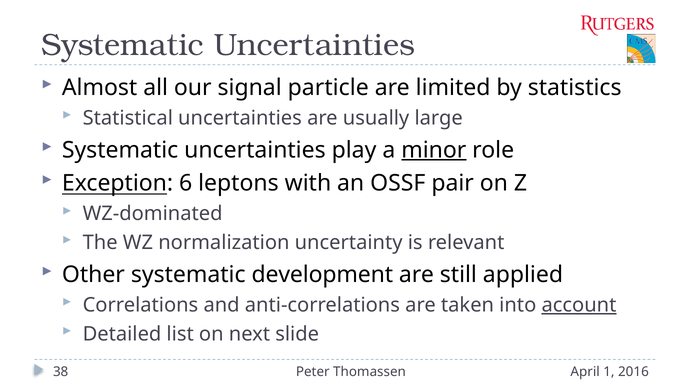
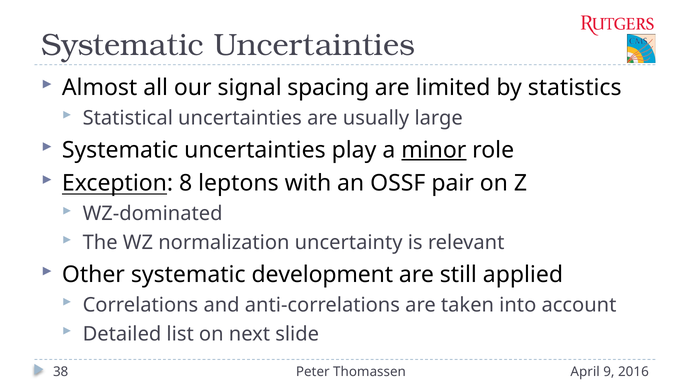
particle: particle -> spacing (328, 88)
6: 6 -> 8 (186, 183)
account underline: present -> none (579, 305)
1: 1 -> 9 (609, 372)
